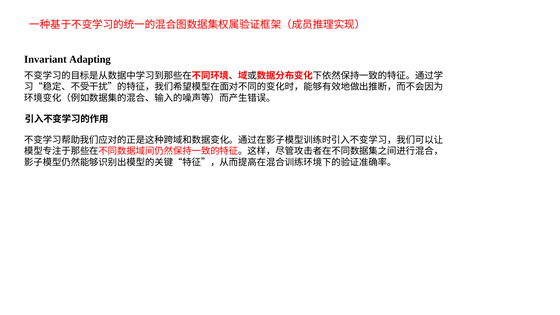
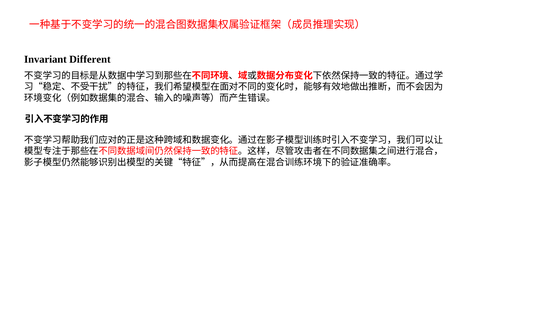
Adapting: Adapting -> Different (90, 59)
